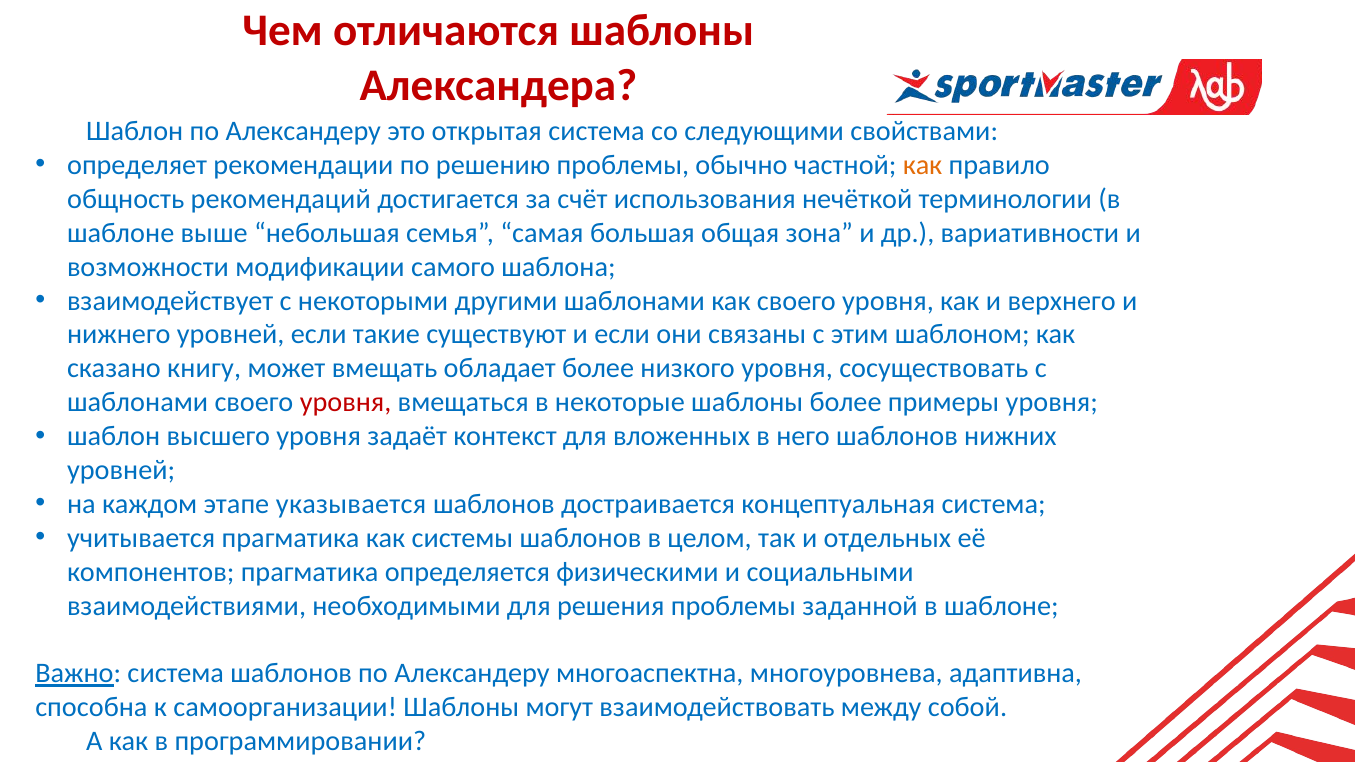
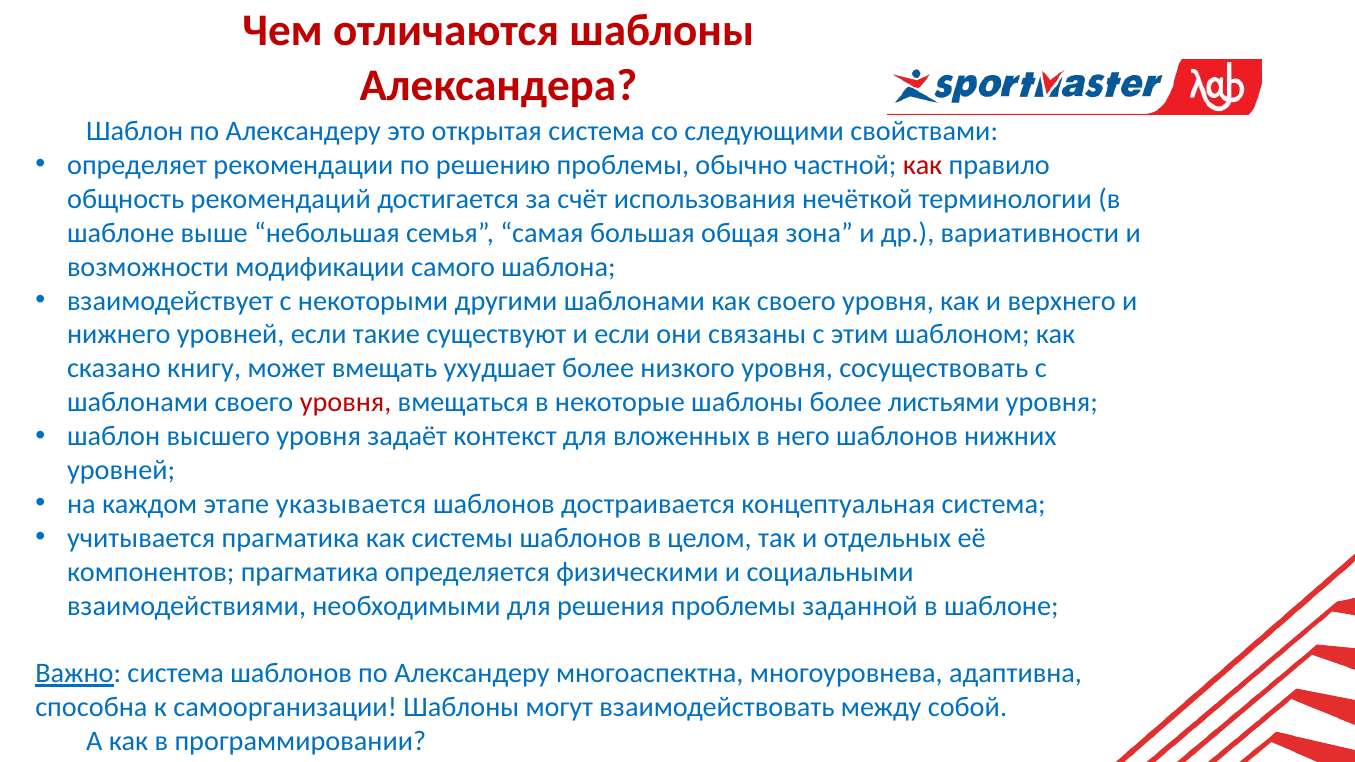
как colour: orange -> red (923, 165)
обладает: обладает -> ухудшает (500, 369)
примеры: примеры -> листьями (944, 402)
